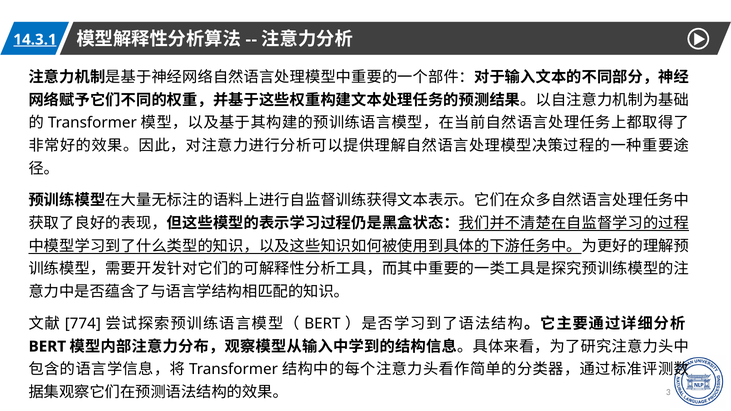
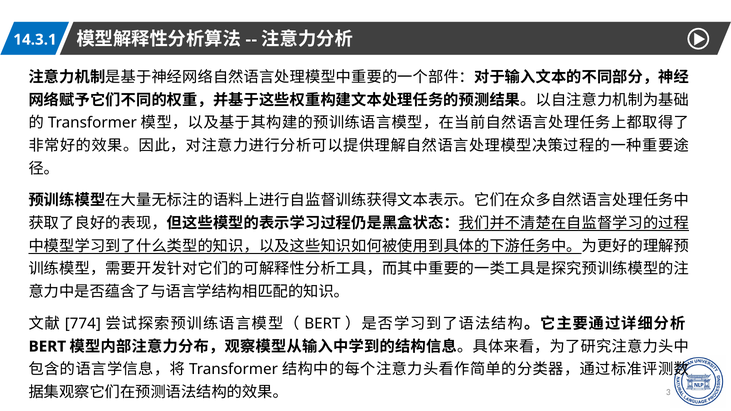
14.3.1 underline: present -> none (35, 40)
